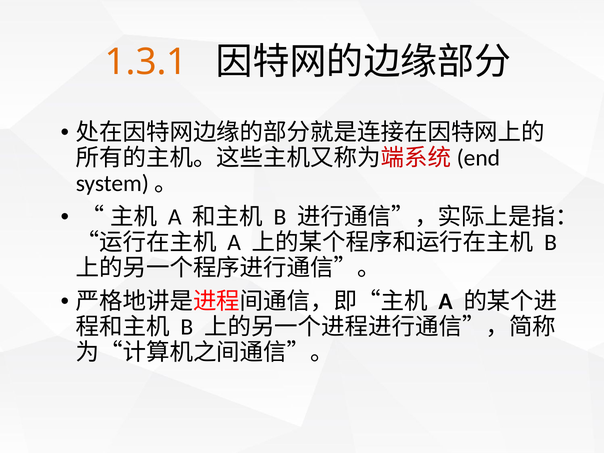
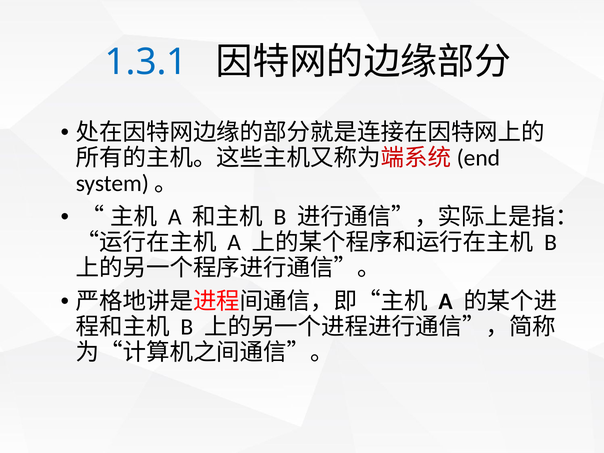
1.3.1 colour: orange -> blue (146, 62)
